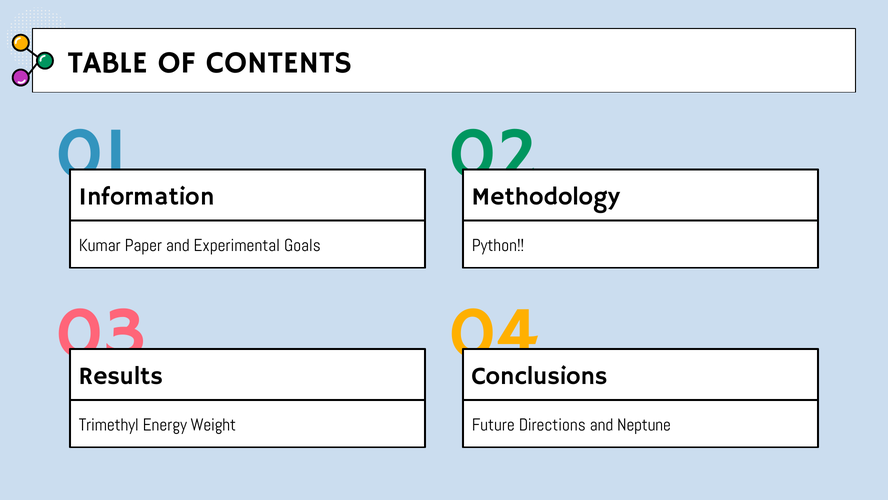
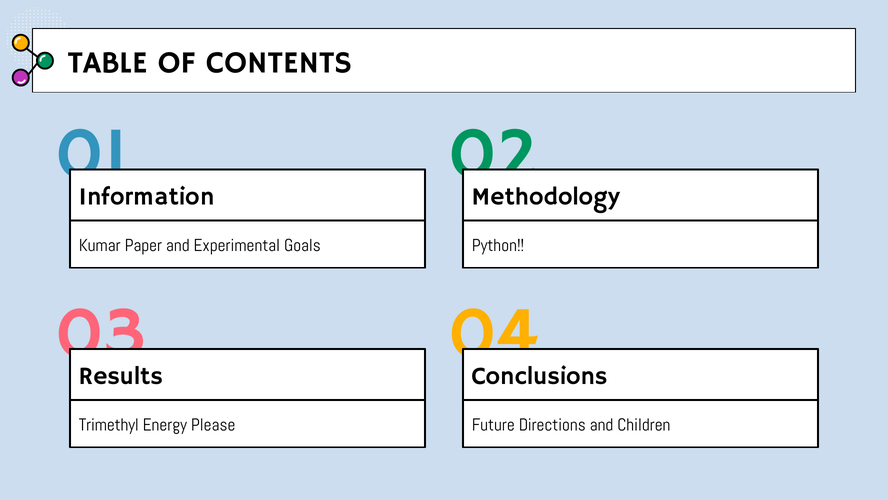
Weight: Weight -> Please (213, 424)
Neptune: Neptune -> Children (644, 424)
